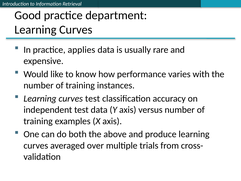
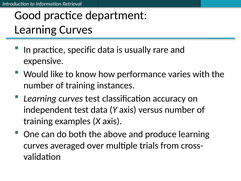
applies: applies -> specific (82, 50)
